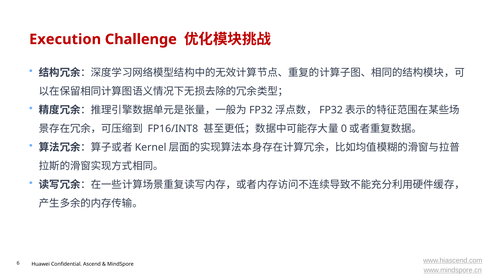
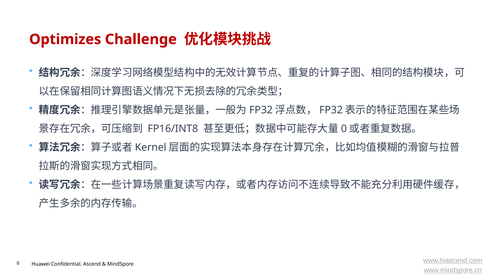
Execution: Execution -> Optimizes (65, 39)
